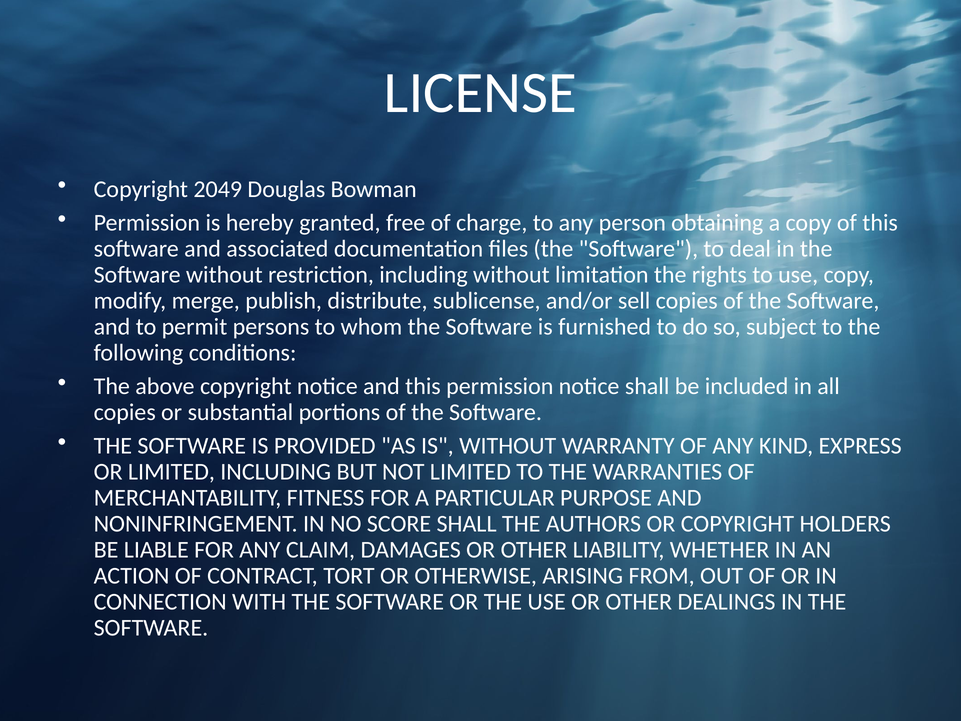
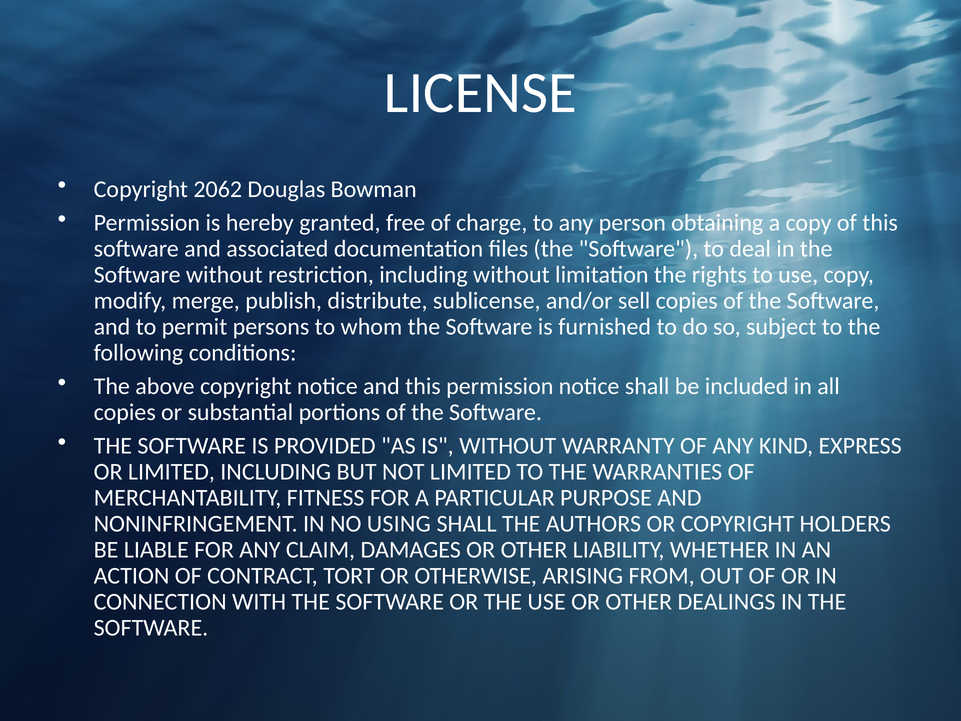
2049: 2049 -> 2062 (218, 189)
SCORE: SCORE -> USING (399, 524)
